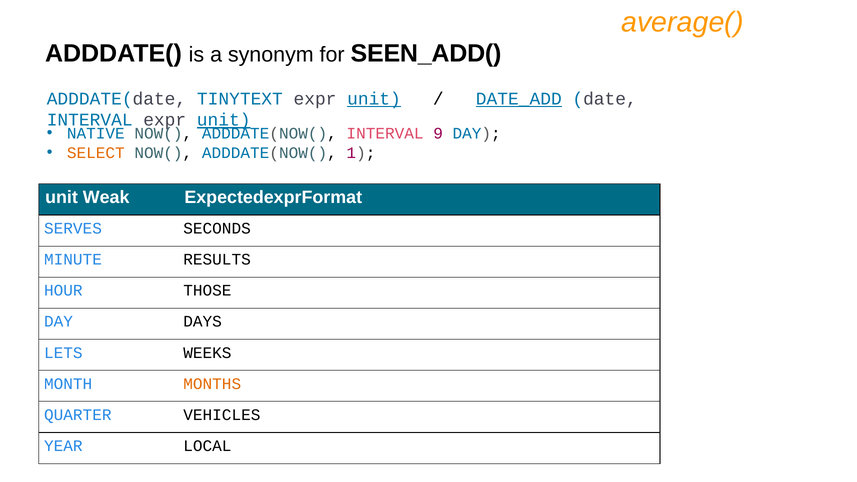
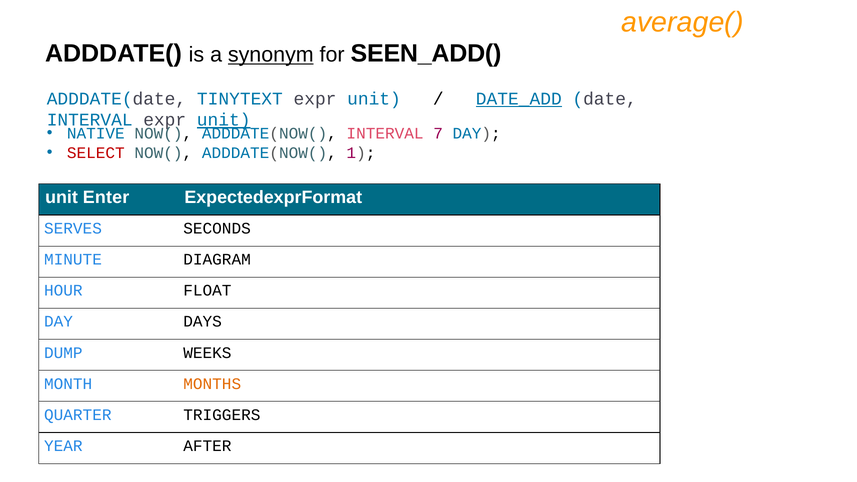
synonym underline: none -> present (271, 55)
unit underline: present -> none (374, 99)
9: 9 -> 7 (438, 133)
SELECT colour: orange -> red (96, 153)
Weak: Weak -> Enter (106, 197)
RESULTS: RESULTS -> DIAGRAM (217, 260)
THOSE: THOSE -> FLOAT (207, 291)
LETS: LETS -> DUMP (63, 353)
VEHICLES: VEHICLES -> TRIGGERS (222, 415)
LOCAL: LOCAL -> AFTER (207, 446)
